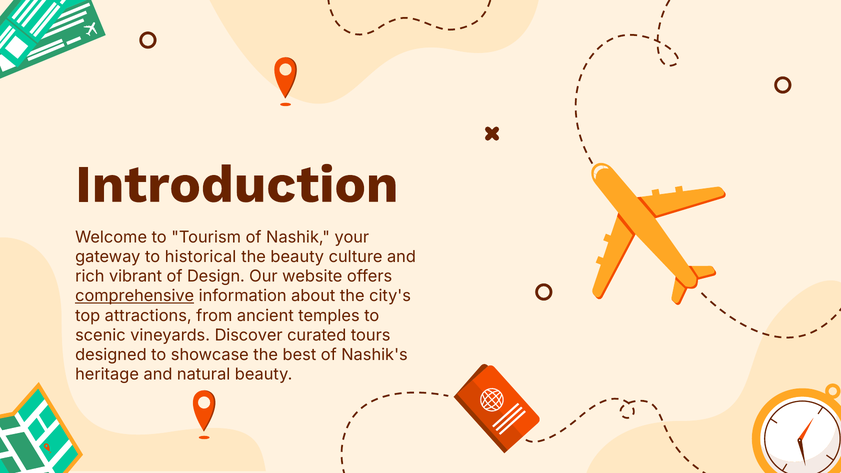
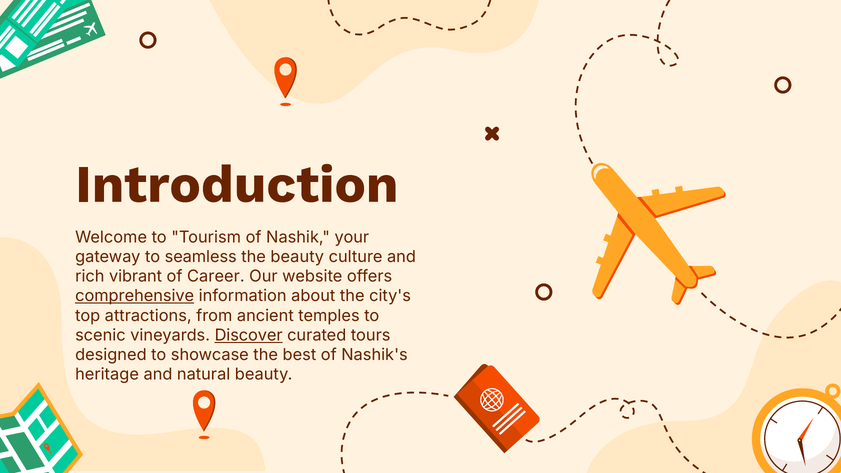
historical: historical -> seamless (201, 257)
Design: Design -> Career (216, 276)
Discover underline: none -> present (249, 335)
